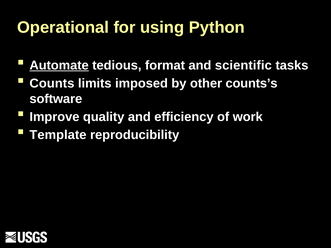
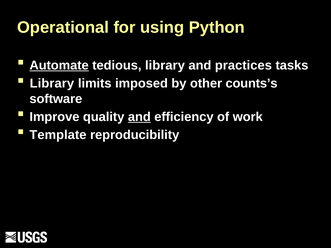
tedious format: format -> library (165, 65)
scientific: scientific -> practices (243, 65)
Counts: Counts -> Library (52, 83)
and underline: none -> present (139, 117)
